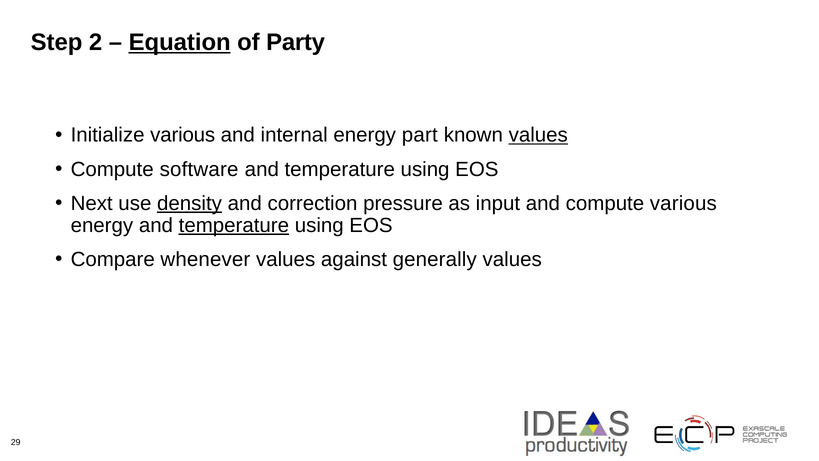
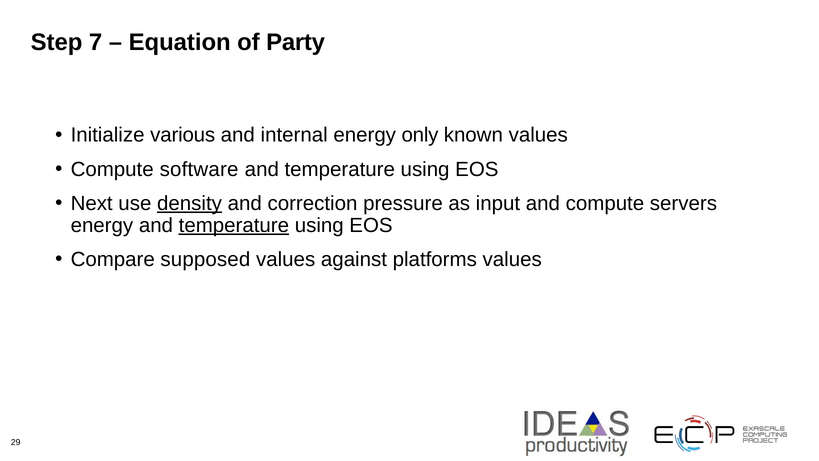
2: 2 -> 7 (96, 42)
Equation underline: present -> none (180, 42)
part: part -> only (420, 135)
values underline: present -> none (538, 135)
compute various: various -> servers (683, 203)
whenever: whenever -> supposed (205, 259)
generally: generally -> platforms (435, 259)
